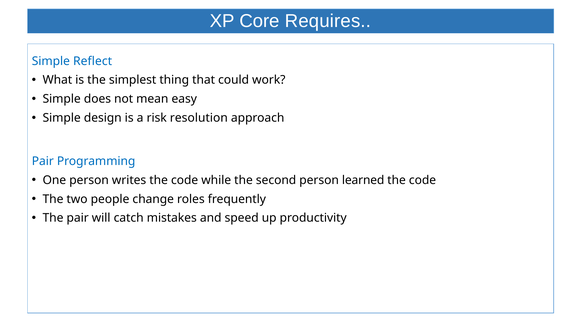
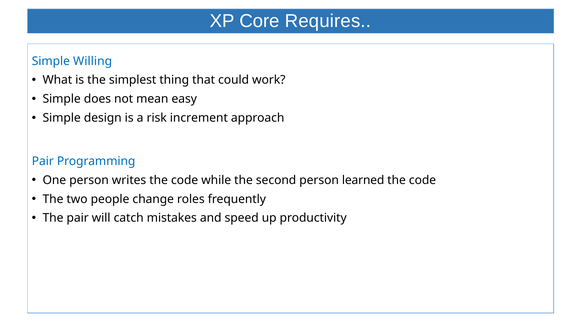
Reflect: Reflect -> Willing (93, 61)
resolution: resolution -> increment (199, 118)
